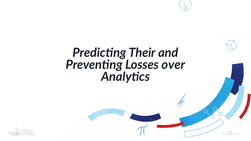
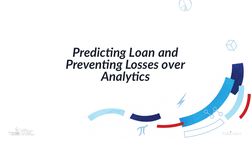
Their: Their -> Loan (142, 53)
